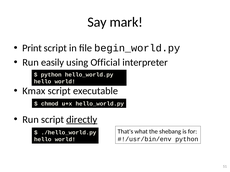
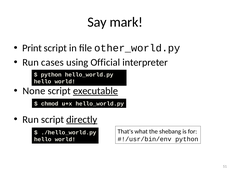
begin_world.py: begin_world.py -> other_world.py (137, 48)
easily: easily -> cases (52, 63)
Kmax: Kmax -> None (34, 91)
executable underline: none -> present (96, 91)
